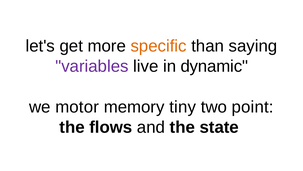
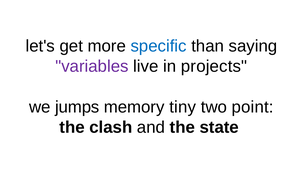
specific colour: orange -> blue (159, 46)
dynamic: dynamic -> projects (214, 66)
motor: motor -> jumps (77, 107)
flows: flows -> clash (111, 127)
